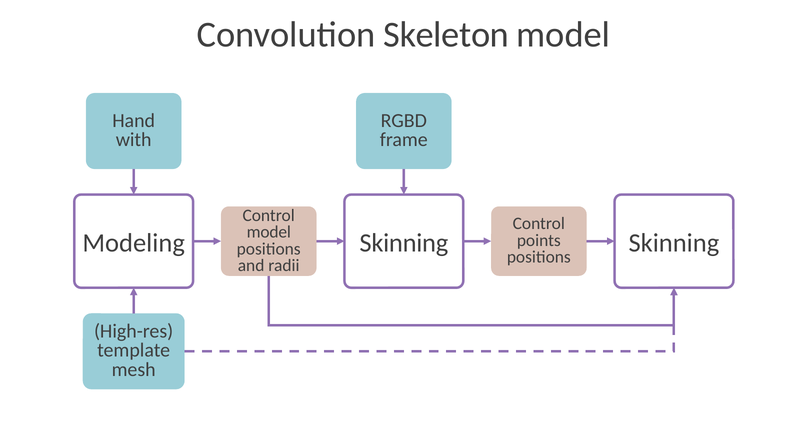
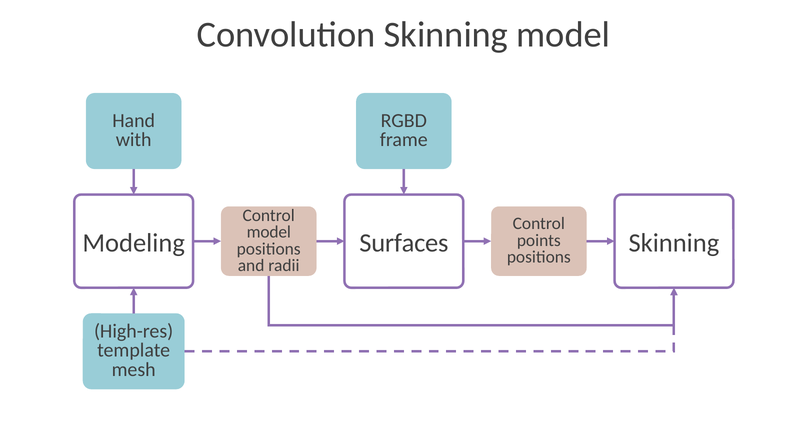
Convolution Skeleton: Skeleton -> Skinning (446, 35)
Modeling Skinning: Skinning -> Surfaces (404, 243)
